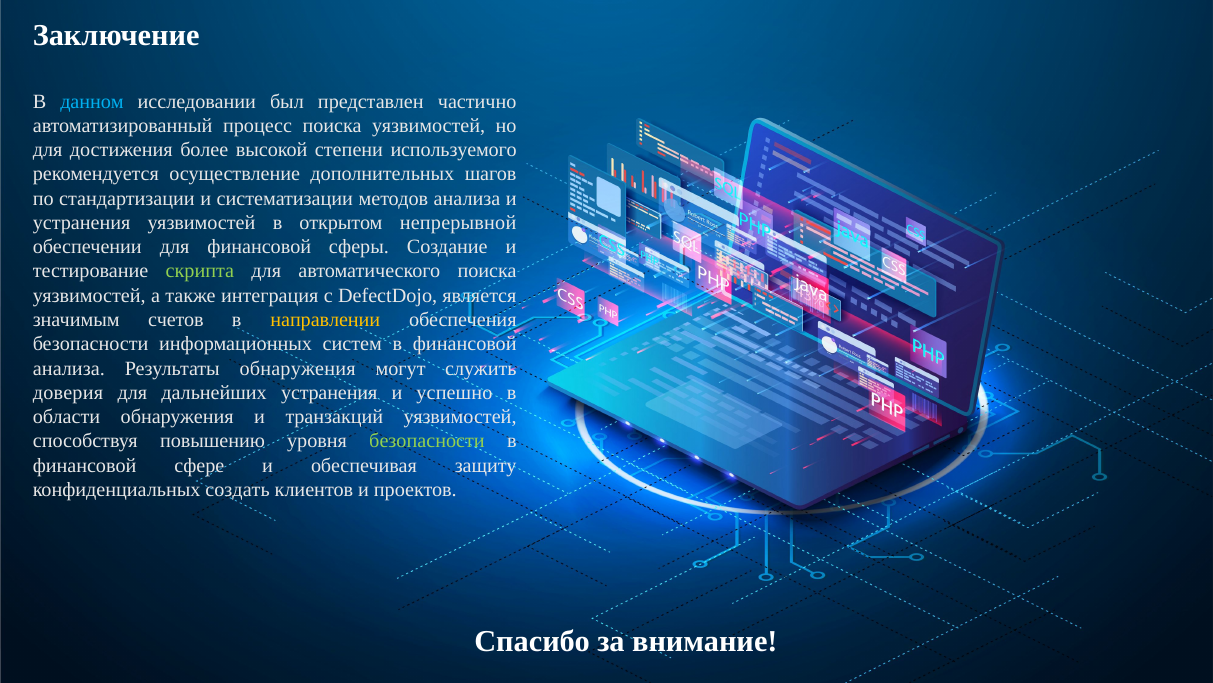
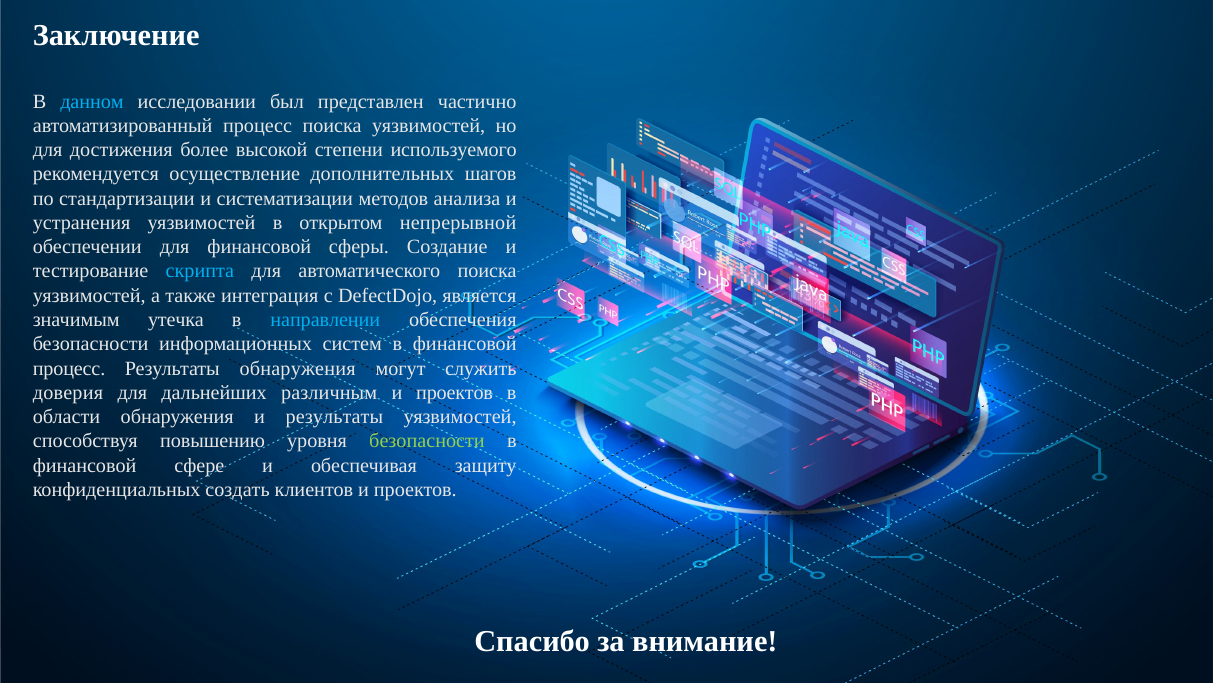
скрипта colour: light green -> light blue (200, 271)
счетов: счетов -> утечка (176, 319)
направлении colour: yellow -> light blue (325, 319)
анализа: анализа -> процесс (69, 368)
дальнейших устранения: устранения -> различным (329, 392)
успешно: успешно -> проектов (455, 392)
и транзакций: транзакций -> результаты (334, 416)
